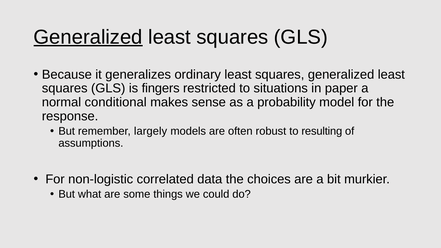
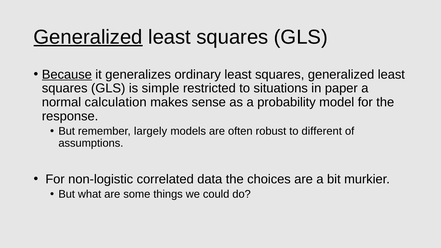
Because underline: none -> present (67, 75)
fingers: fingers -> simple (161, 88)
conditional: conditional -> calculation (116, 102)
resulting: resulting -> different (322, 131)
